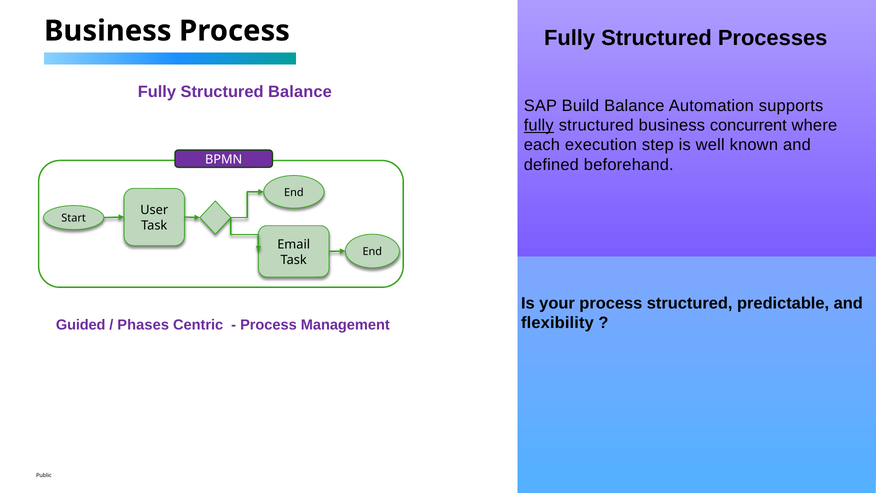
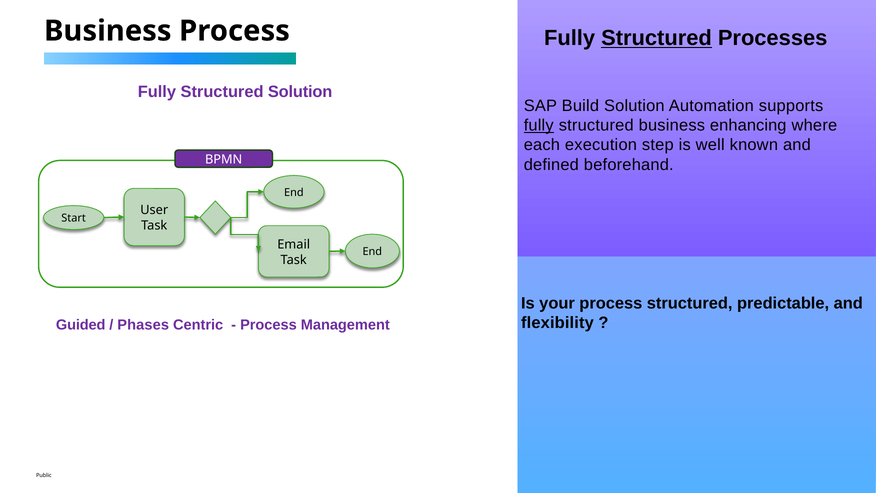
Structured underline: none -> present (657, 38)
Structured Balance: Balance -> Solution (300, 92)
Build Balance: Balance -> Solution (634, 106)
concurrent: concurrent -> enhancing (748, 125)
